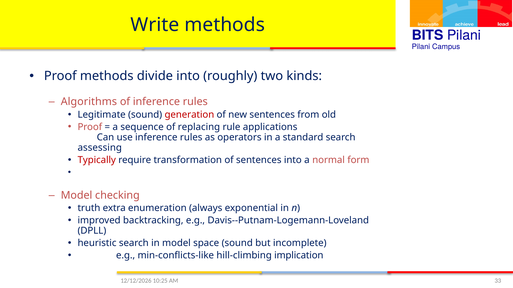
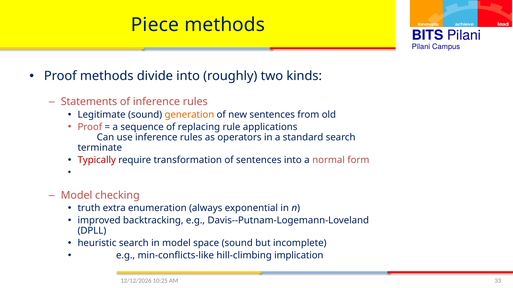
Write: Write -> Piece (155, 25)
Algorithms: Algorithms -> Statements (89, 102)
generation colour: red -> orange (189, 115)
assessing: assessing -> terminate (100, 148)
